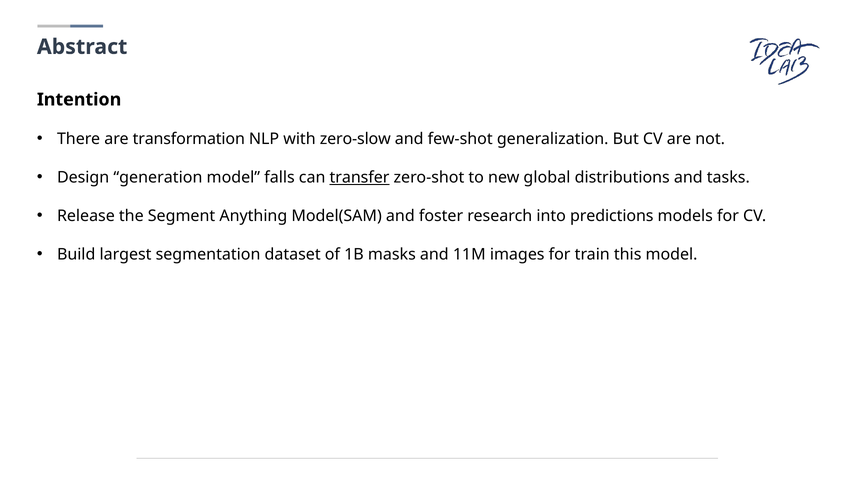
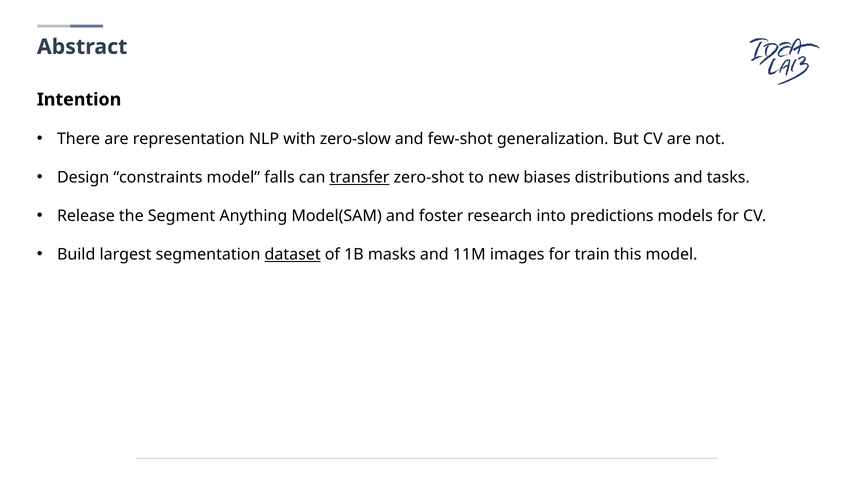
transformation: transformation -> representation (189, 139)
generation: generation -> constraints (158, 177)
global: global -> biases (547, 177)
dataset underline: none -> present (293, 254)
